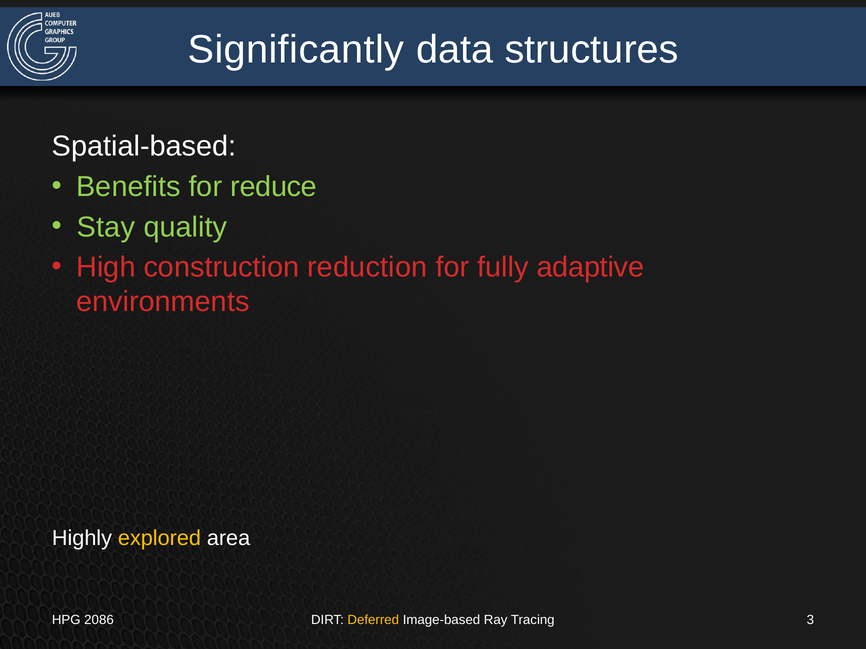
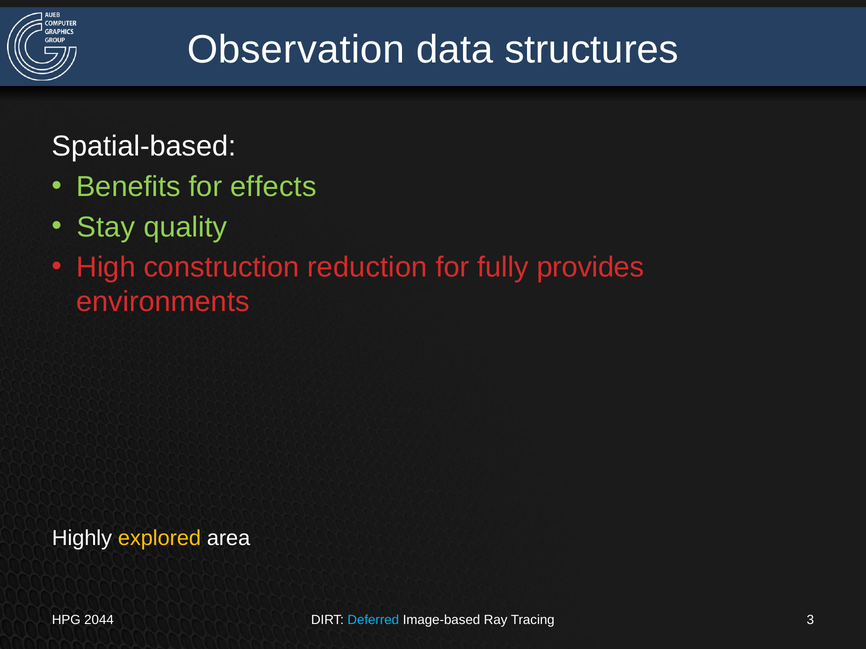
Significantly: Significantly -> Observation (296, 50)
reduce: reduce -> effects (273, 187)
adaptive: adaptive -> provides (590, 268)
2086: 2086 -> 2044 (99, 620)
Deferred colour: yellow -> light blue (373, 620)
